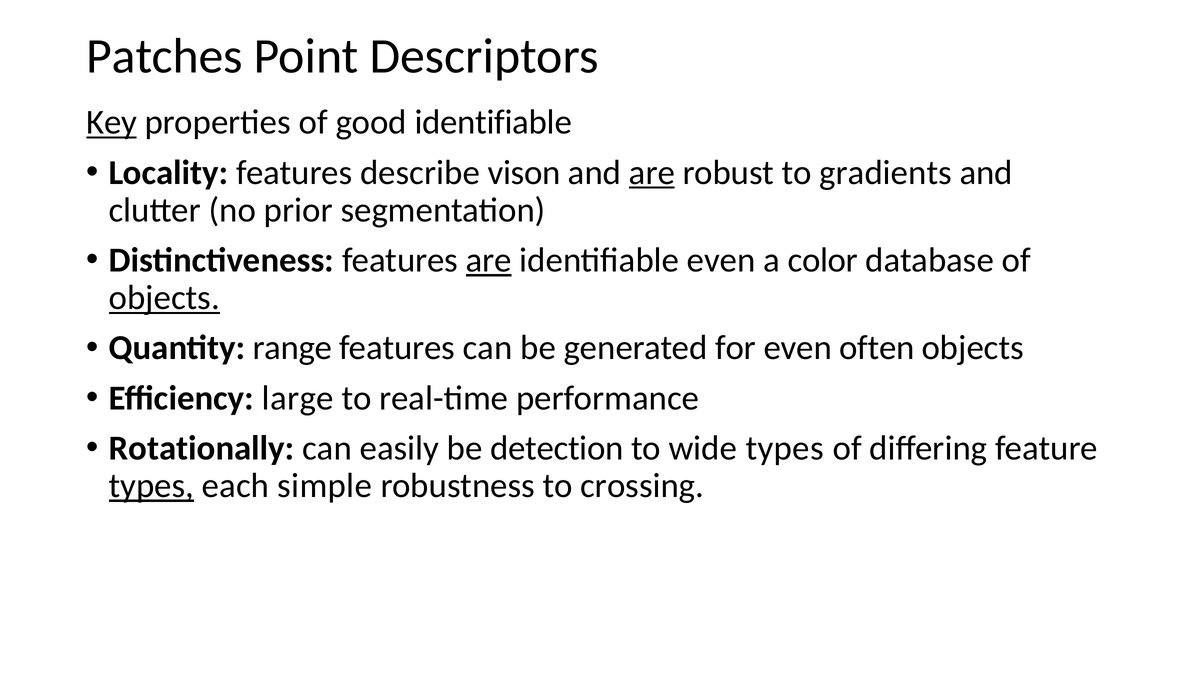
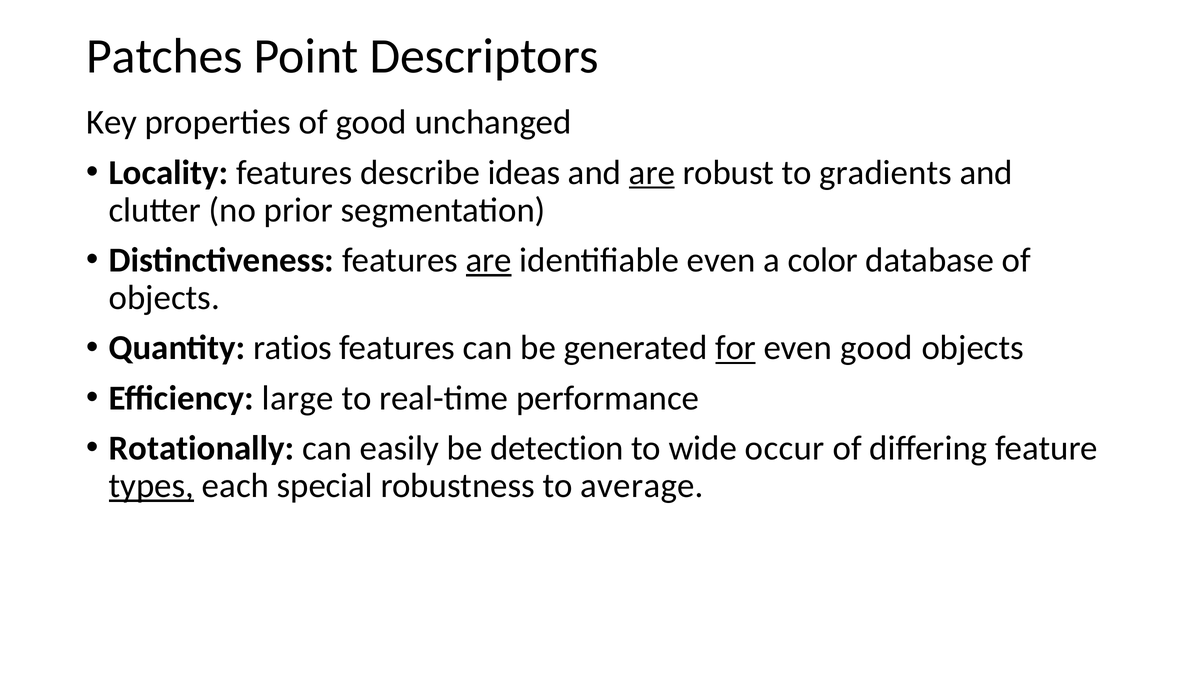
Key underline: present -> none (112, 122)
good identifiable: identifiable -> unchanged (493, 122)
vison: vison -> ideas (524, 172)
objects underline: present -> none (164, 298)
range: range -> ratios (292, 348)
for underline: none -> present (736, 348)
even often: often -> good (877, 348)
wide types: types -> occur (785, 448)
simple: simple -> special (325, 486)
crossing: crossing -> average (642, 486)
